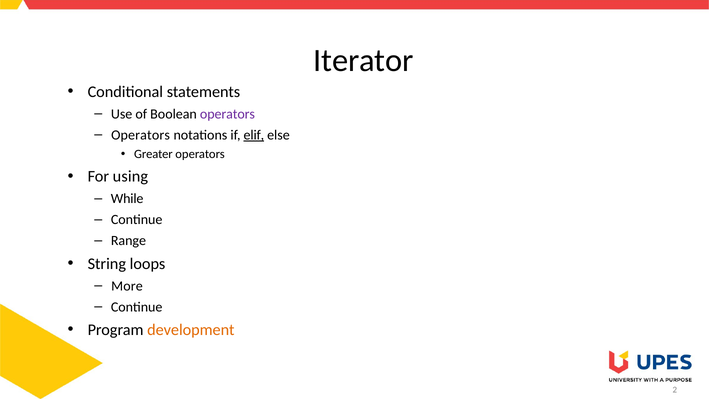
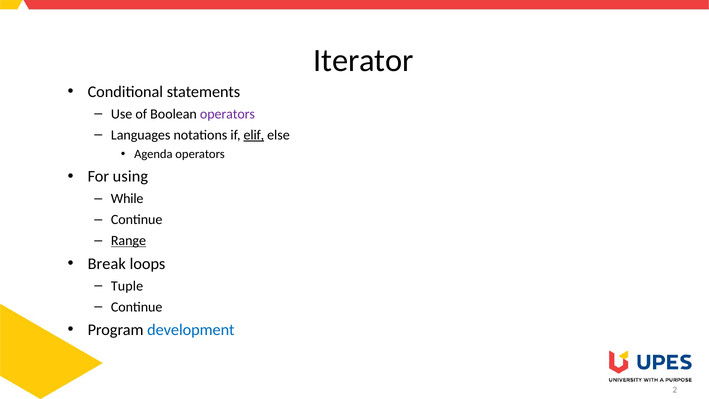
Operators: Operators -> Languages (141, 135)
Greater: Greater -> Agenda (153, 154)
Range underline: none -> present (128, 241)
String: String -> Break (107, 264)
More: More -> Tuple (127, 286)
development colour: orange -> blue (191, 330)
